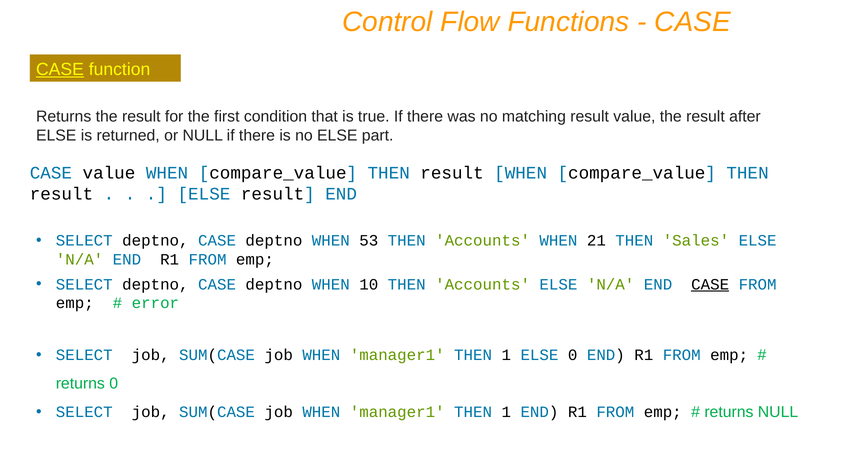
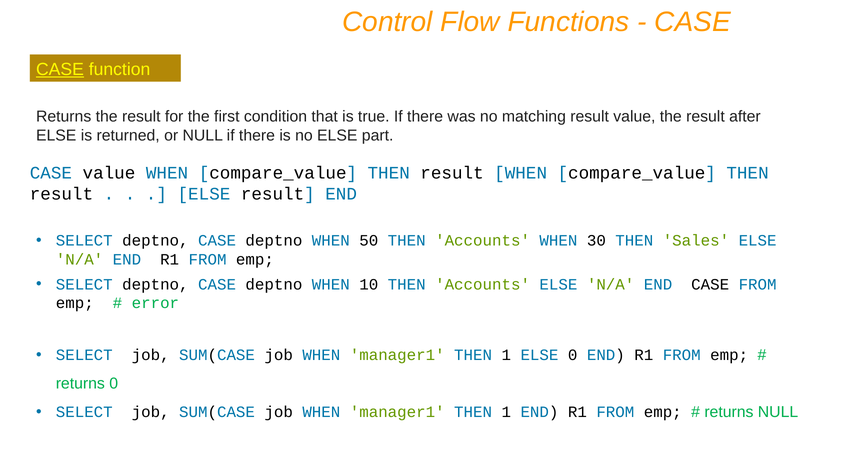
53: 53 -> 50 (369, 241)
21: 21 -> 30 (596, 241)
CASE underline: present -> none (710, 284)
